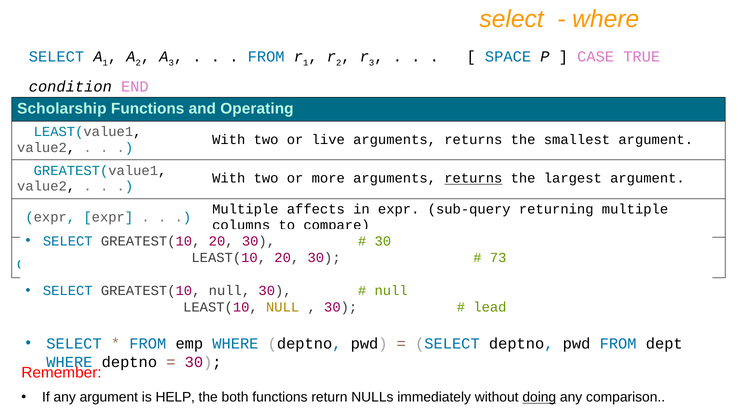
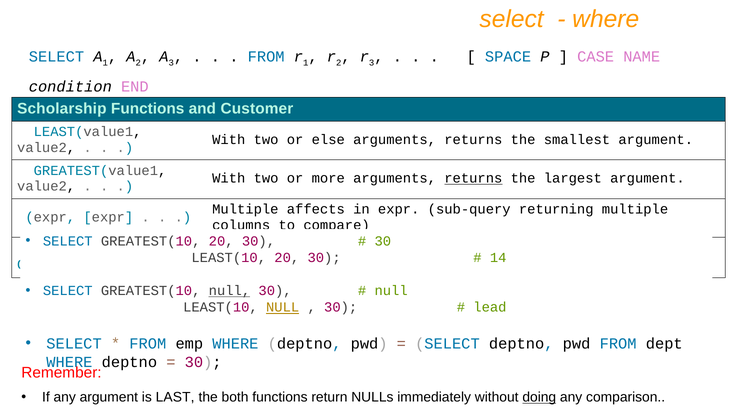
TRUE: TRUE -> NAME (642, 57)
Operating: Operating -> Customer (257, 109)
live: live -> else (328, 139)
73: 73 -> 14 (498, 257)
null underline: none -> present (229, 290)
NULL underline: none -> present (283, 307)
HELP: HELP -> LAST (175, 397)
